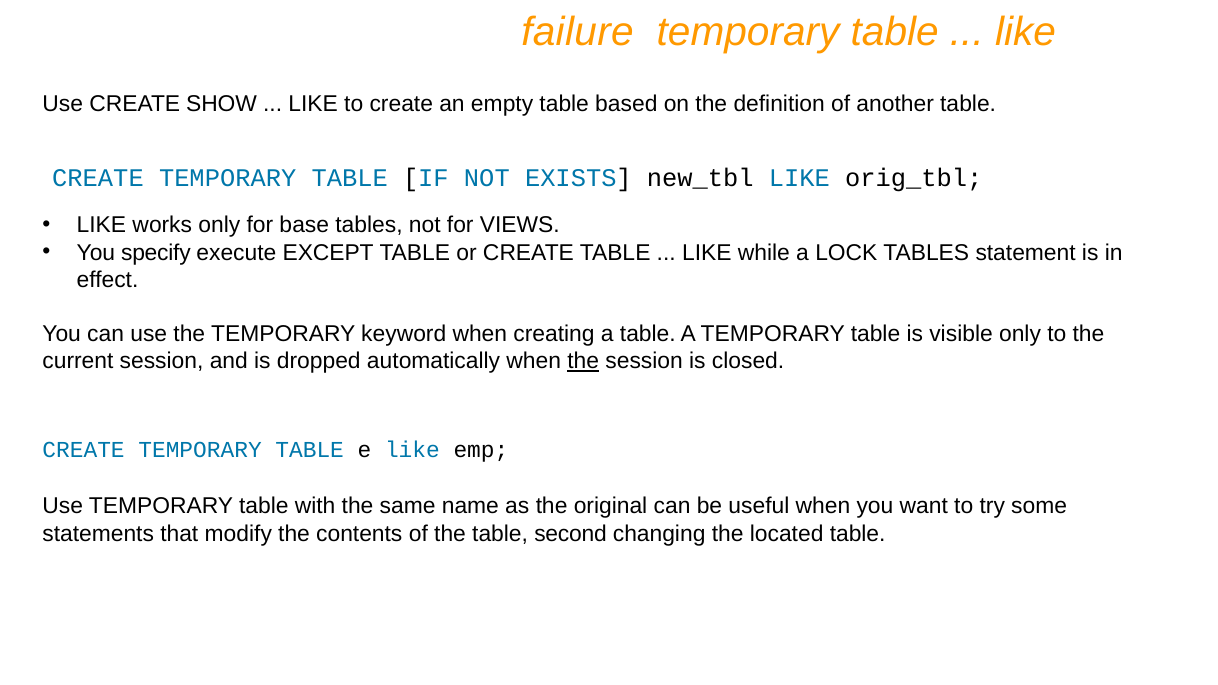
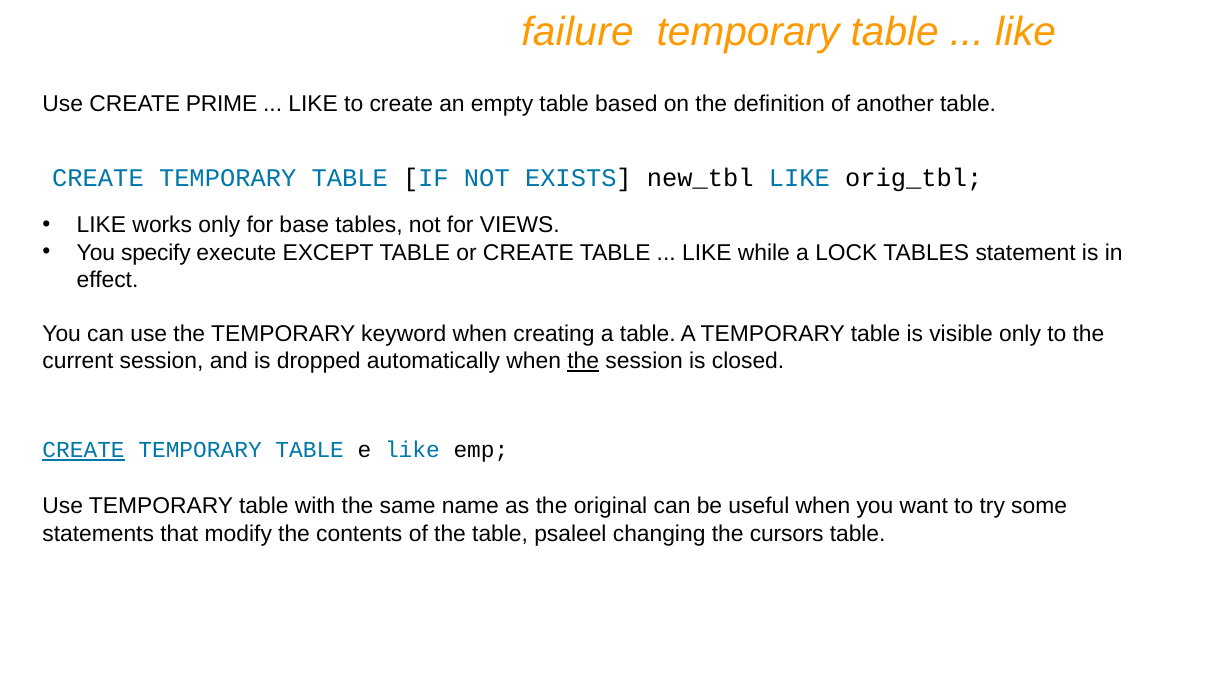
SHOW: SHOW -> PRIME (222, 103)
CREATE underline: none -> present (84, 450)
second: second -> psaleel (570, 534)
located: located -> cursors (787, 534)
